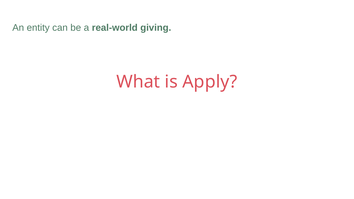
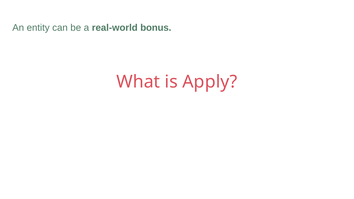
giving: giving -> bonus (156, 28)
